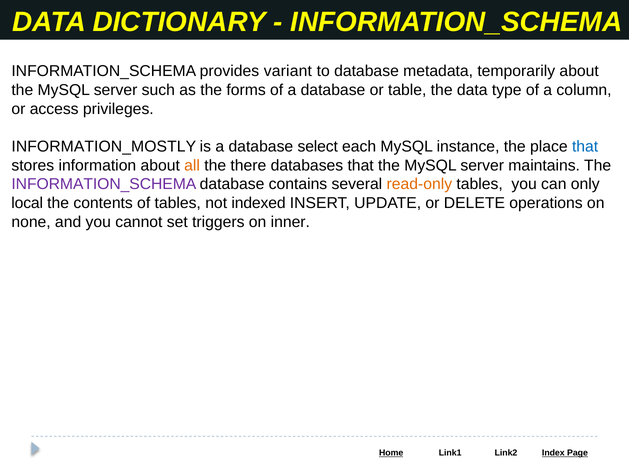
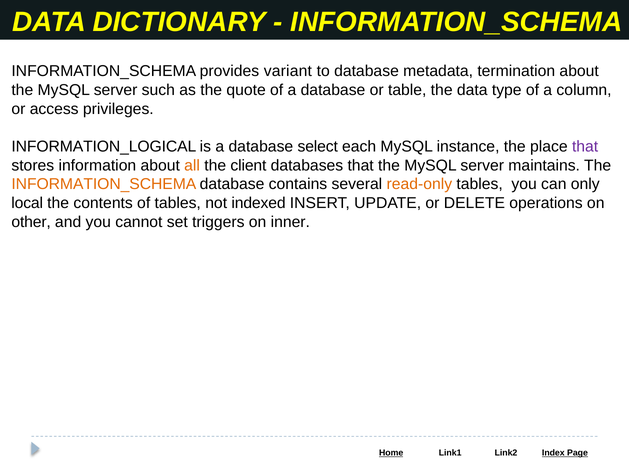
temporarily: temporarily -> termination (516, 71)
forms: forms -> quote (246, 90)
INFORMATION_MOSTLY: INFORMATION_MOSTLY -> INFORMATION_LOGICAL (104, 147)
that colour: blue -> purple (585, 147)
there: there -> client (248, 166)
INFORMATION_SCHEMA colour: purple -> orange (104, 184)
none: none -> other (31, 222)
